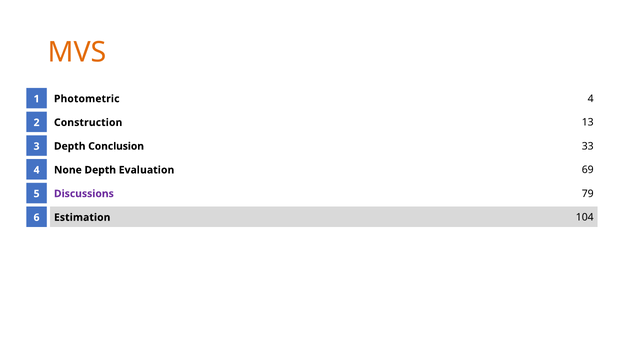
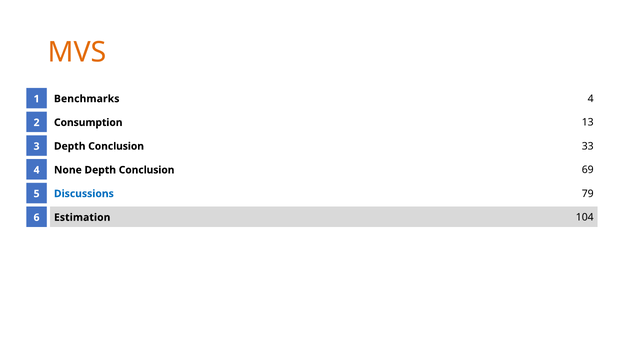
Photometric: Photometric -> Benchmarks (87, 99)
Construction: Construction -> Consumption (88, 123)
None Depth Evaluation: Evaluation -> Conclusion (147, 170)
Discussions colour: purple -> blue (84, 194)
